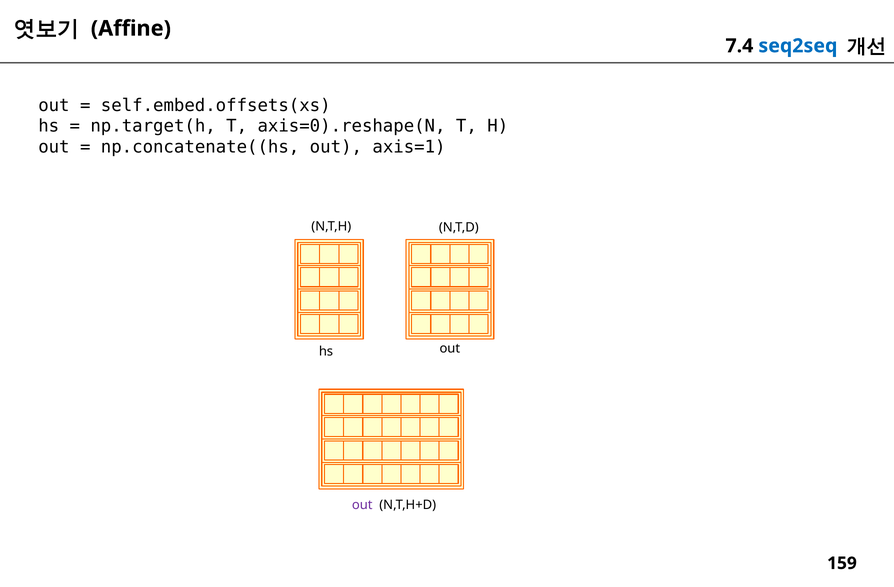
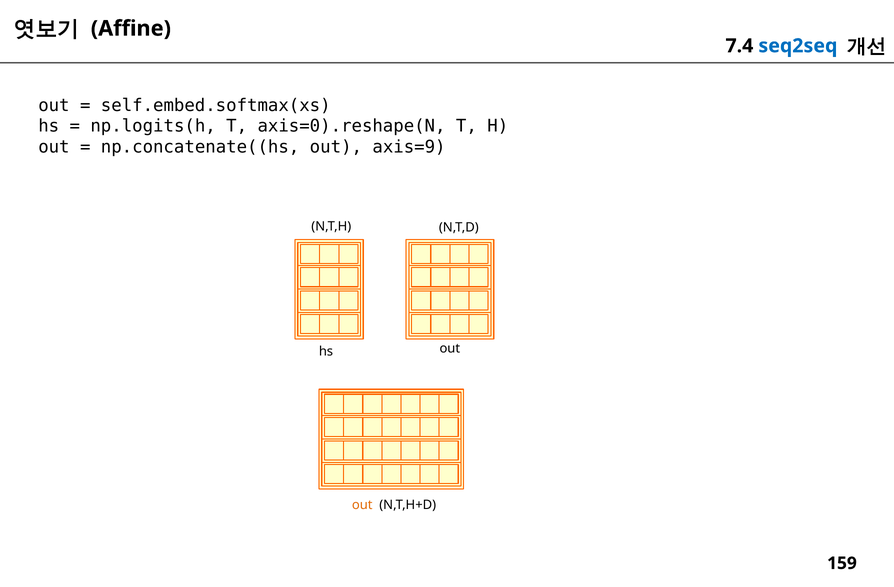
self.embed.offsets(xs: self.embed.offsets(xs -> self.embed.softmax(xs (216, 105)
np.target(h: np.target(h -> np.logits(h (153, 126)
axis=1: axis=1 -> axis=9 (409, 147)
out colour: purple -> orange (362, 505)
